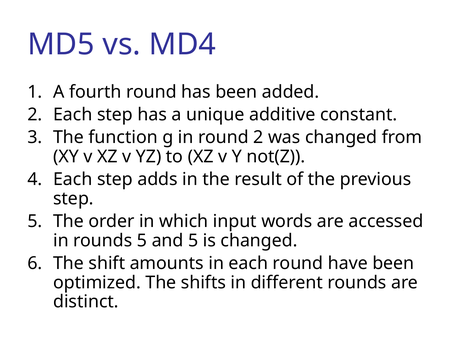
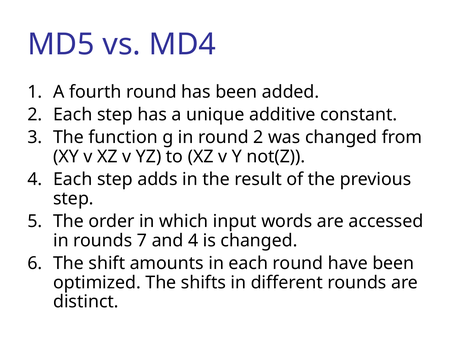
rounds 5: 5 -> 7 (142, 240)
and 5: 5 -> 4 (193, 240)
